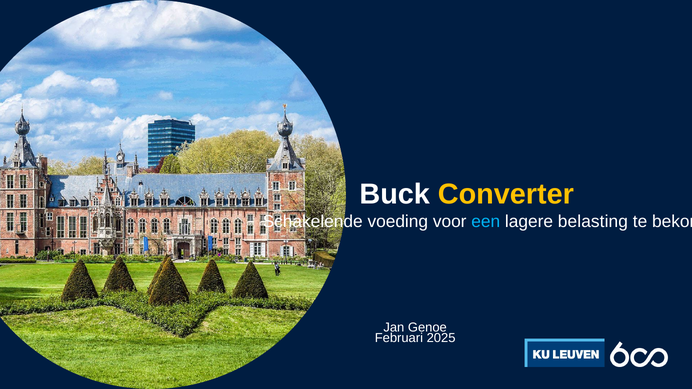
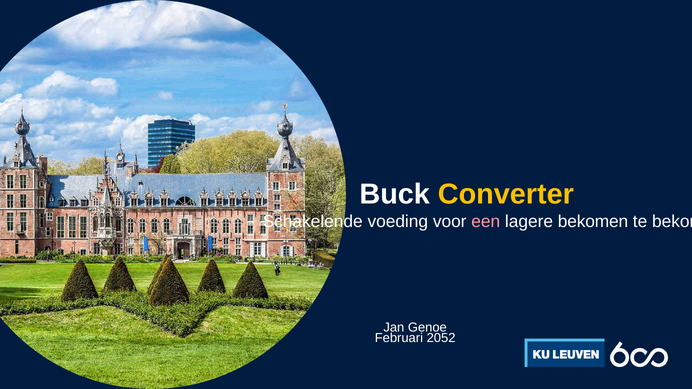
een colour: light blue -> pink (486, 222)
lagere belasting: belasting -> bekomen (593, 222)
2025: 2025 -> 2052 (441, 338)
